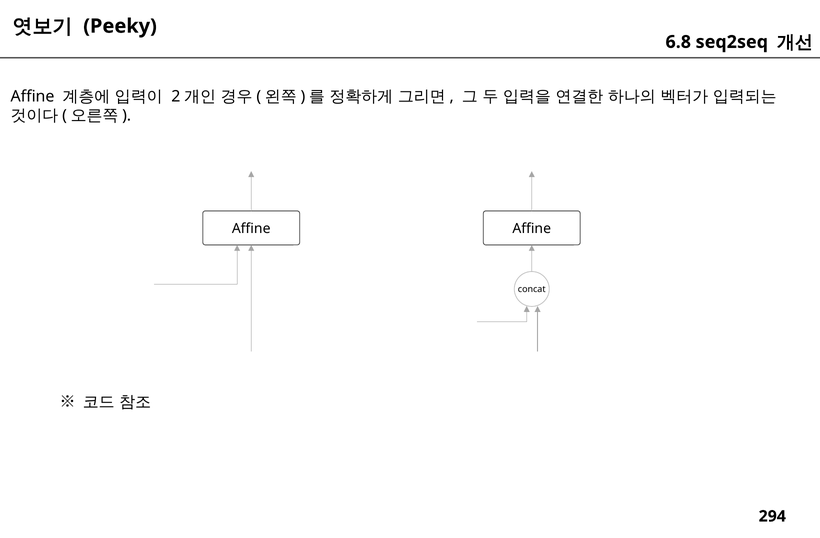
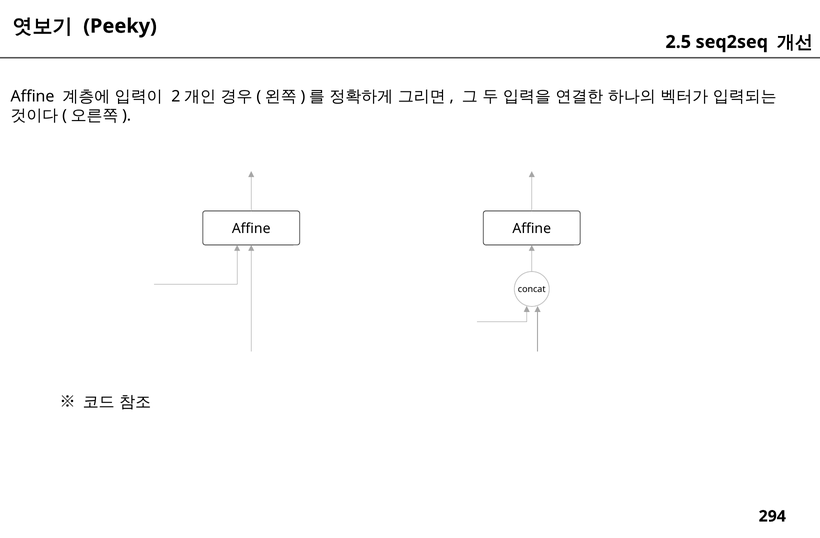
6.8: 6.8 -> 2.5 (678, 42)
